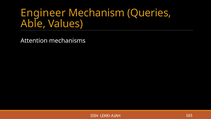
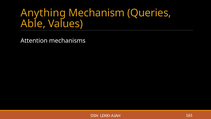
Engineer: Engineer -> Anything (43, 13)
